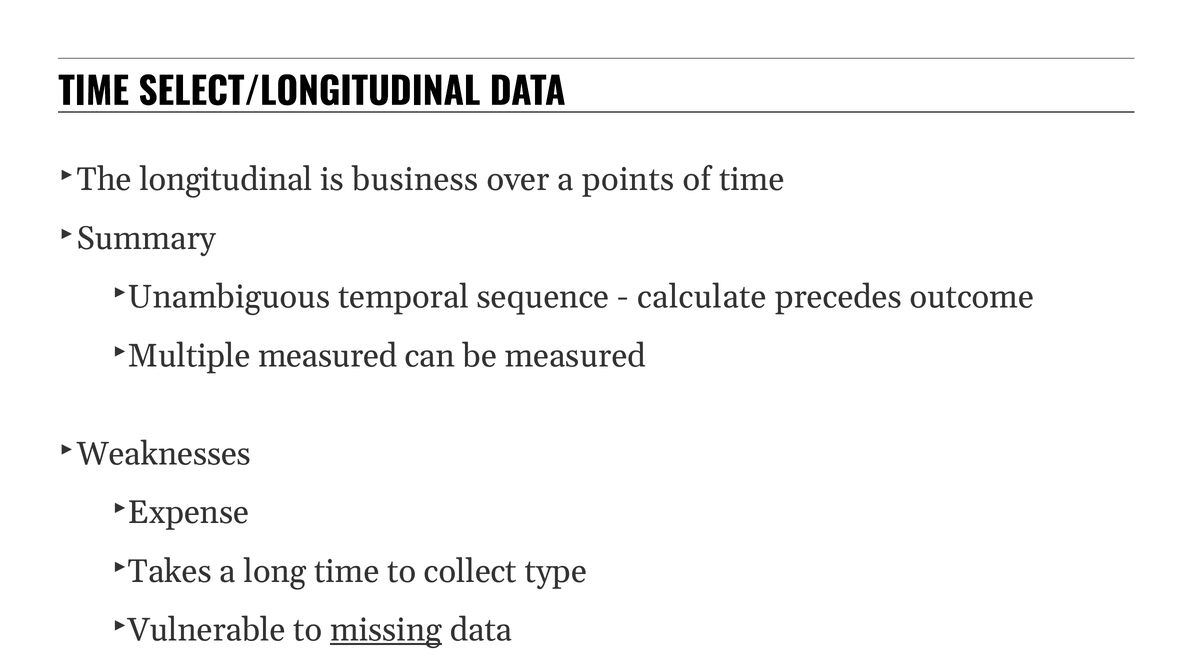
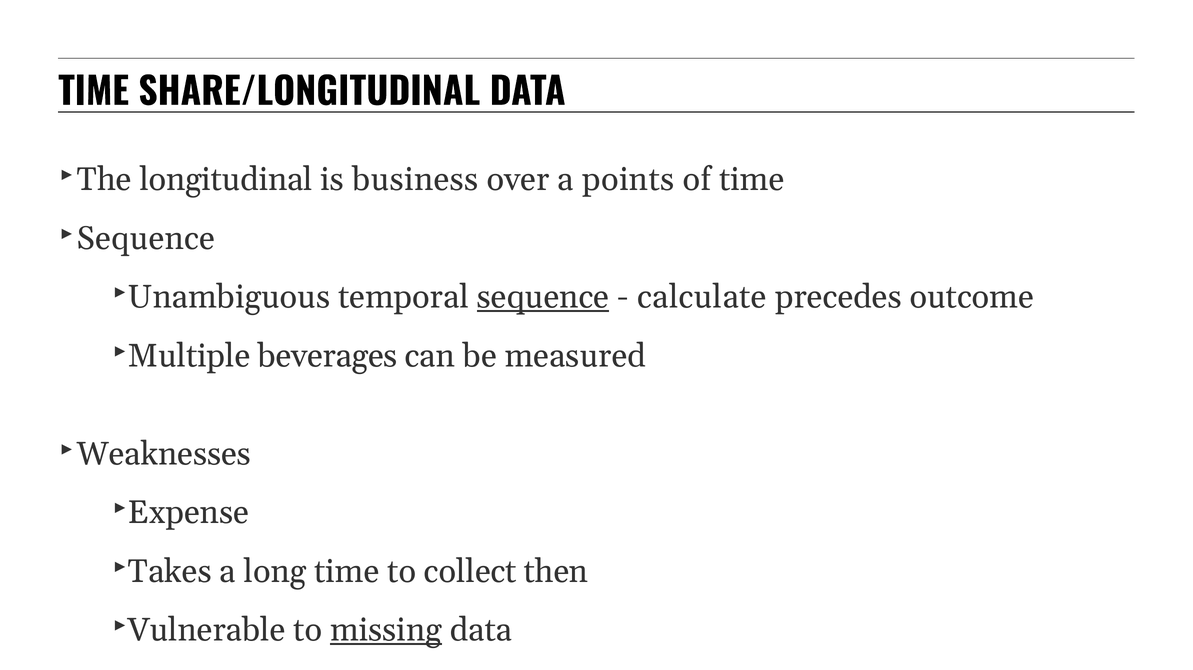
SELECT/LONGITUDINAL: SELECT/LONGITUDINAL -> SHARE/LONGITUDINAL (309, 93)
Summary: Summary -> Sequence (146, 238)
sequence underline: none -> present (543, 297)
Multiple measured: measured -> beverages (328, 356)
type: type -> then (556, 571)
